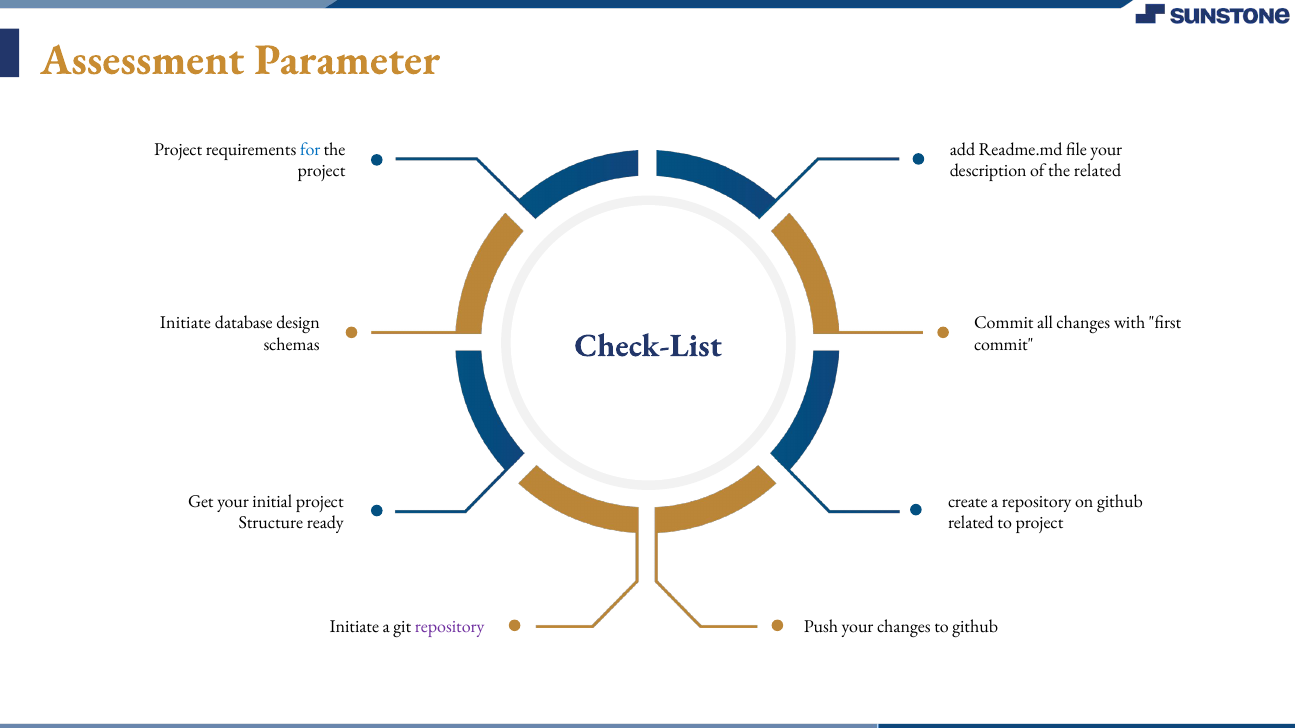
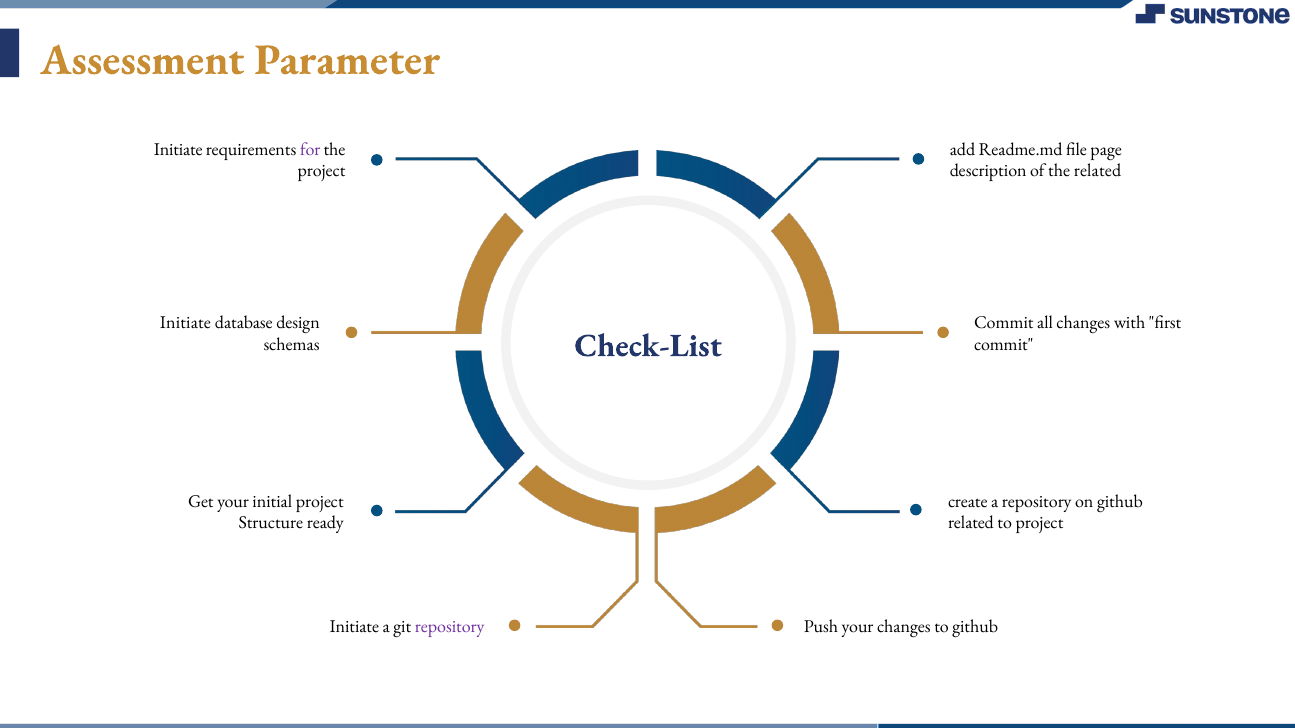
Project: Project -> Initiate (178, 149)
for colour: blue -> purple (310, 149)
file your: your -> page (1106, 149)
